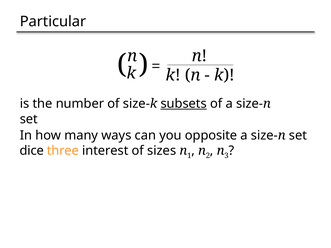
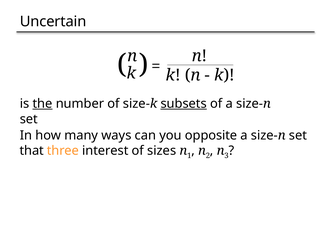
Particular: Particular -> Uncertain (53, 21)
the underline: none -> present (43, 104)
dice: dice -> that (32, 151)
